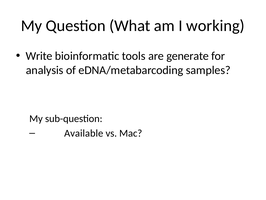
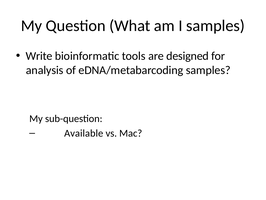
I working: working -> samples (215, 26)
generate: generate -> designed (188, 56)
